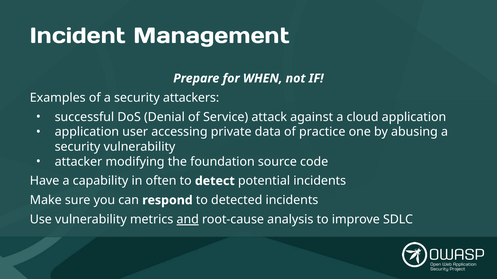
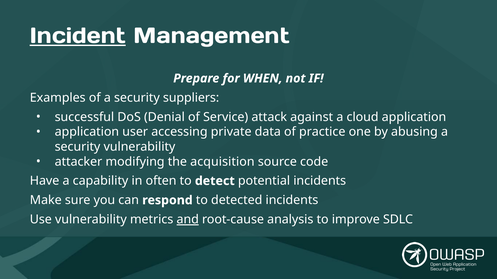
Incident underline: none -> present (78, 36)
attackers: attackers -> suppliers (191, 98)
foundation: foundation -> acquisition (222, 162)
